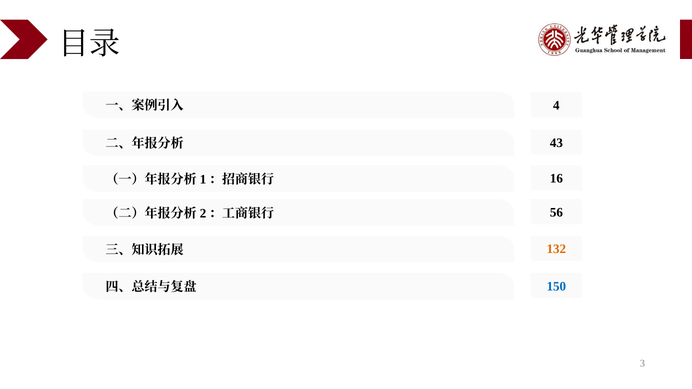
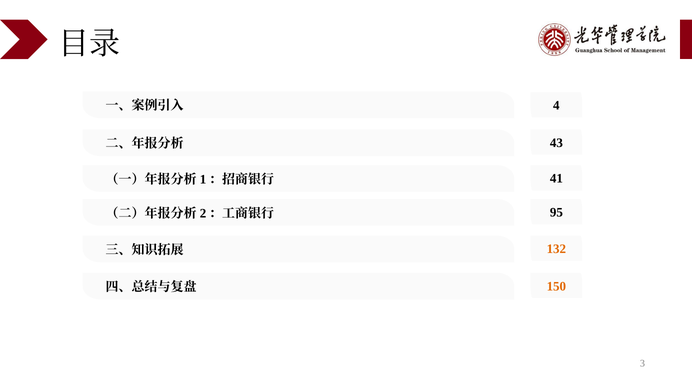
16: 16 -> 41 (556, 179)
56: 56 -> 95 (556, 213)
150 colour: blue -> orange (556, 286)
